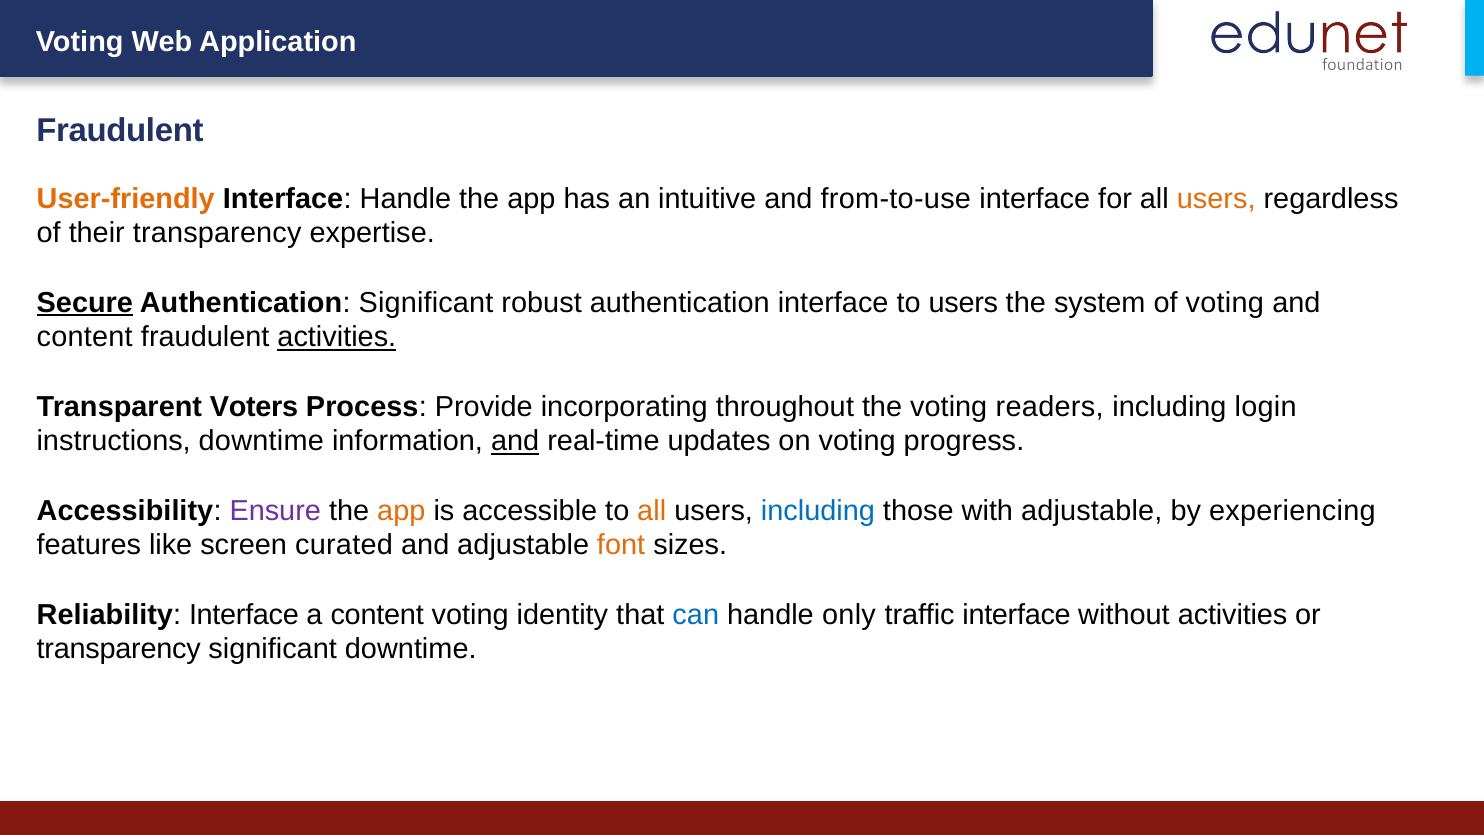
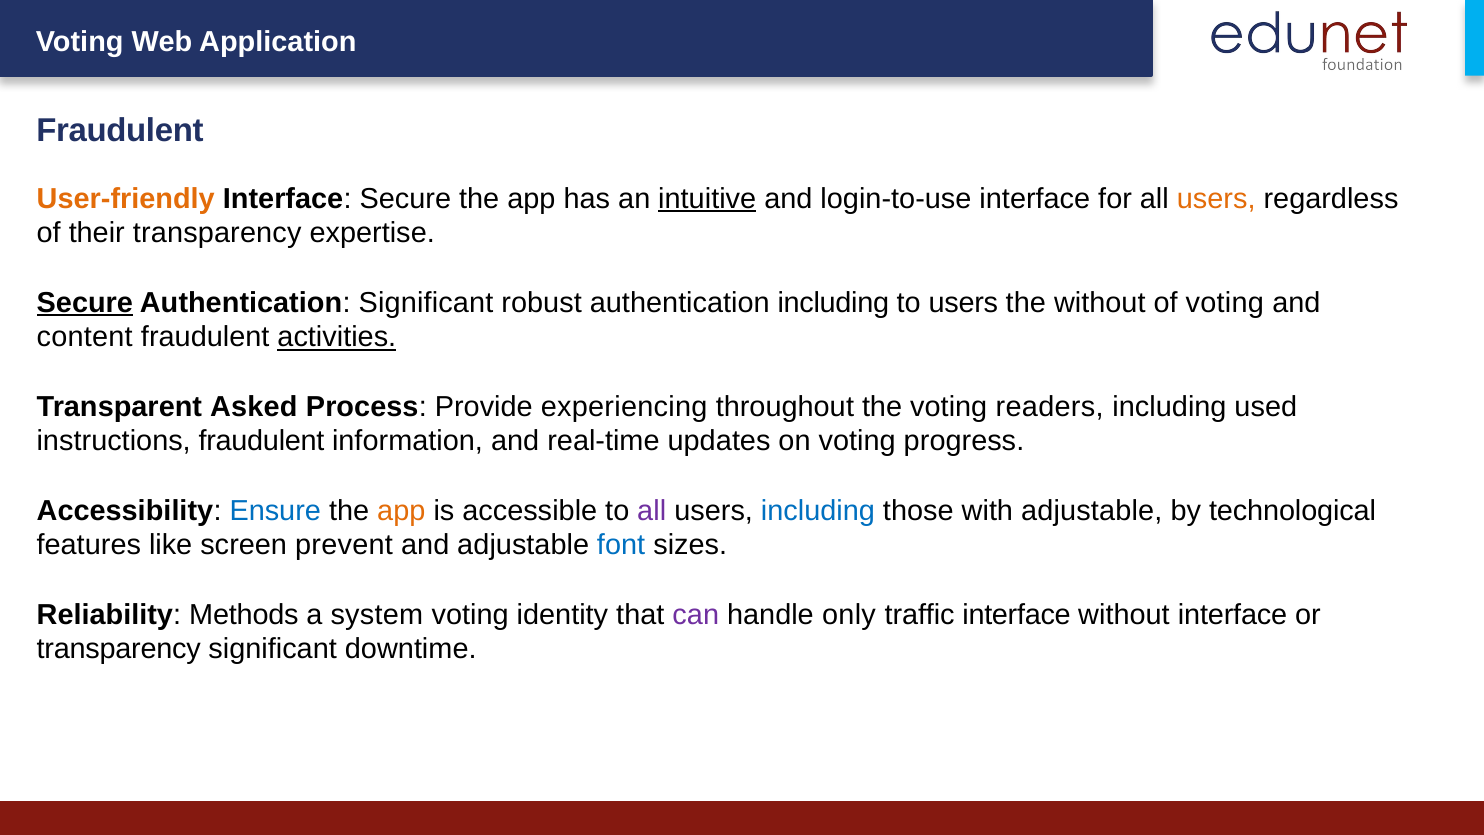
Interface Handle: Handle -> Secure (405, 199)
intuitive underline: none -> present (707, 199)
from-to-use: from-to-use -> login-to-use (896, 199)
authentication interface: interface -> including (833, 303)
the system: system -> without (1100, 303)
Voters: Voters -> Asked (254, 407)
incorporating: incorporating -> experiencing (624, 407)
login: login -> used (1266, 407)
instructions downtime: downtime -> fraudulent (262, 441)
and underline: present -> none (515, 441)
Ensure colour: purple -> blue (275, 511)
all colour: orange -> purple (652, 511)
experiencing: experiencing -> technological (1293, 511)
curated: curated -> prevent (344, 545)
font colour: orange -> blue (621, 545)
Reliability Interface: Interface -> Methods (244, 615)
a content: content -> system (377, 615)
can colour: blue -> purple (696, 615)
without activities: activities -> interface (1233, 615)
